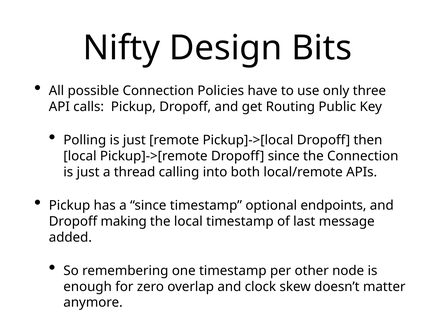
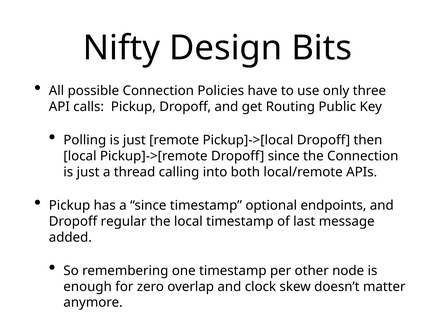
making: making -> regular (124, 221)
